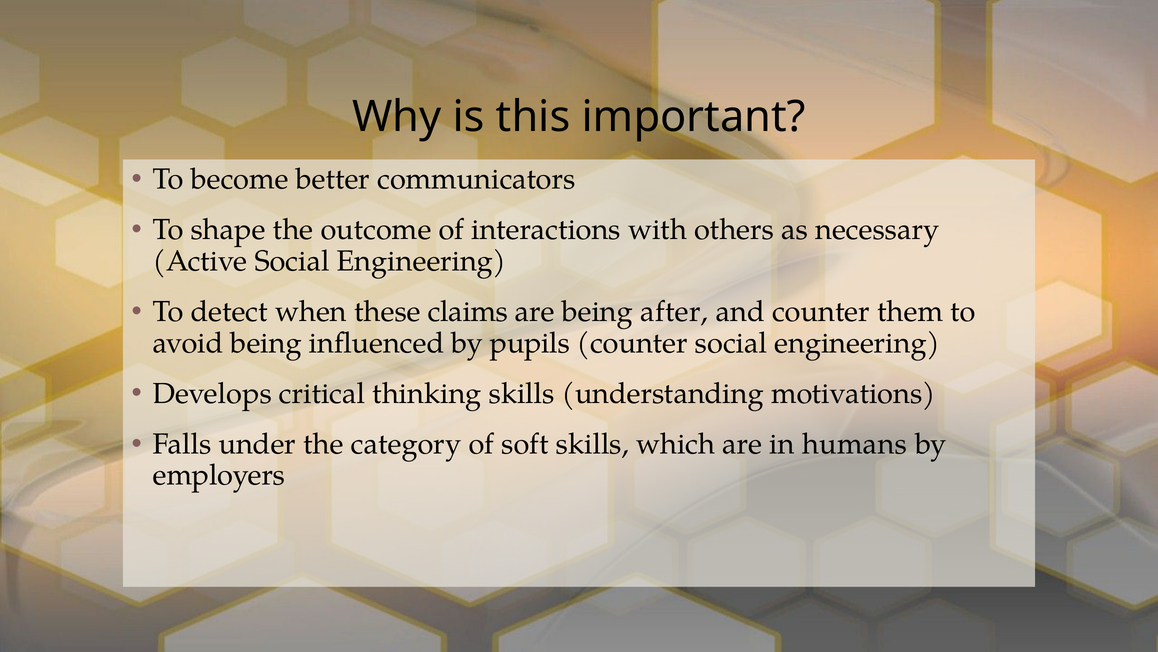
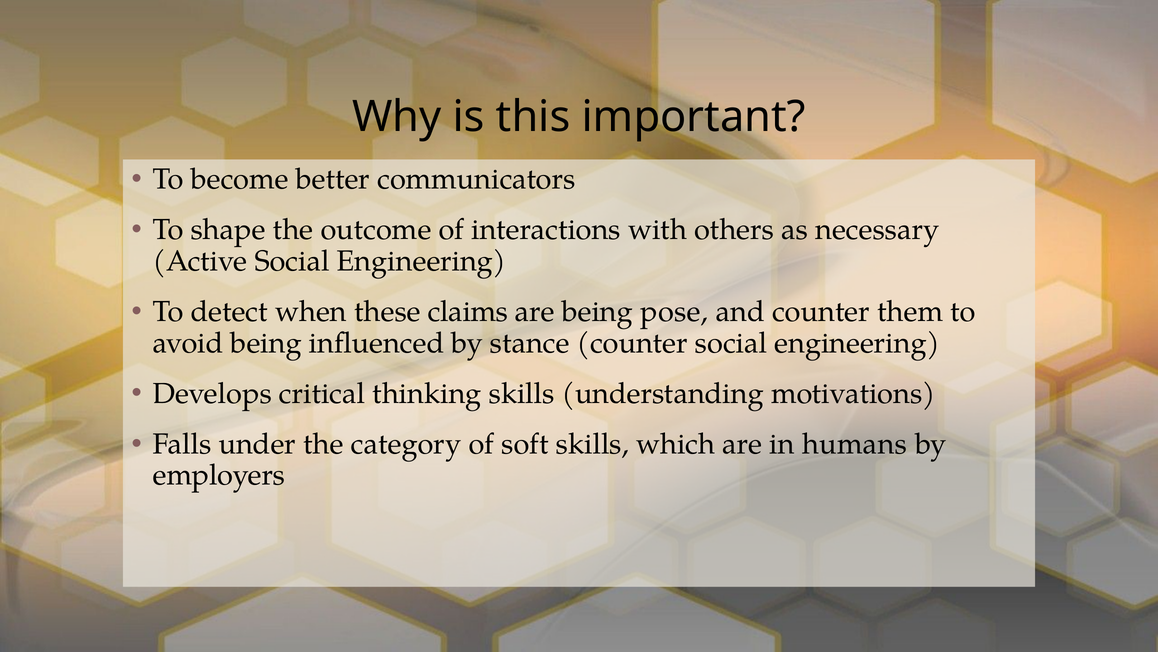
after: after -> pose (674, 311)
pupils: pupils -> stance (530, 343)
